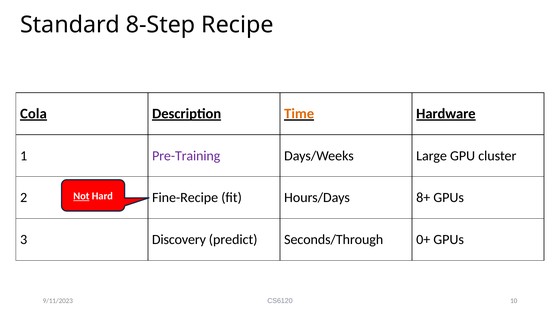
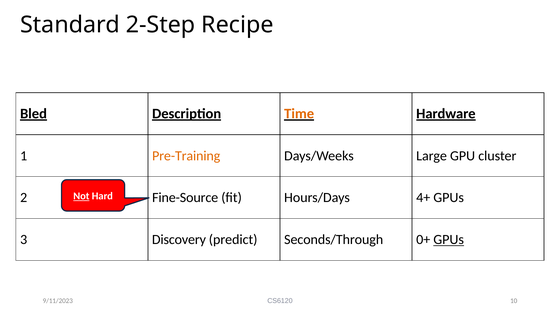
8-Step: 8-Step -> 2-Step (160, 25)
Cola: Cola -> Bled (34, 114)
Pre-Training colour: purple -> orange (186, 156)
Fine-Recipe: Fine-Recipe -> Fine-Source (185, 198)
8+: 8+ -> 4+ (423, 198)
GPUs underline: none -> present (449, 240)
